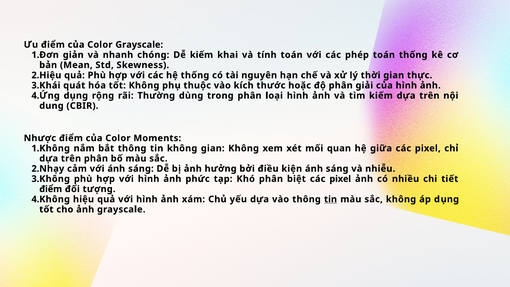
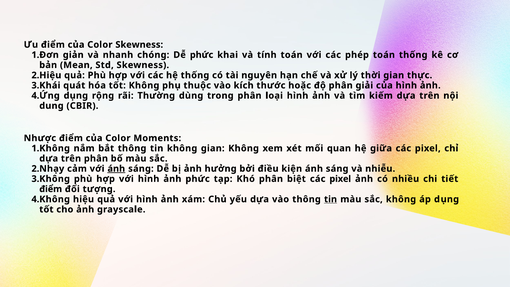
Color Grayscale: Grayscale -> Skewness (139, 45)
Dễ kiếm: kiếm -> phức (202, 55)
ánh underline: none -> present (116, 169)
